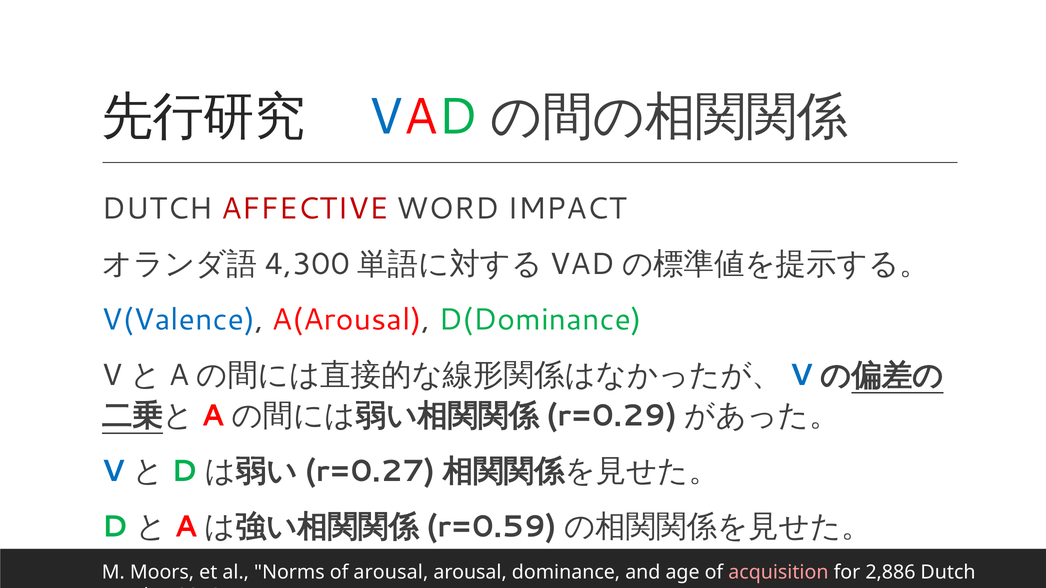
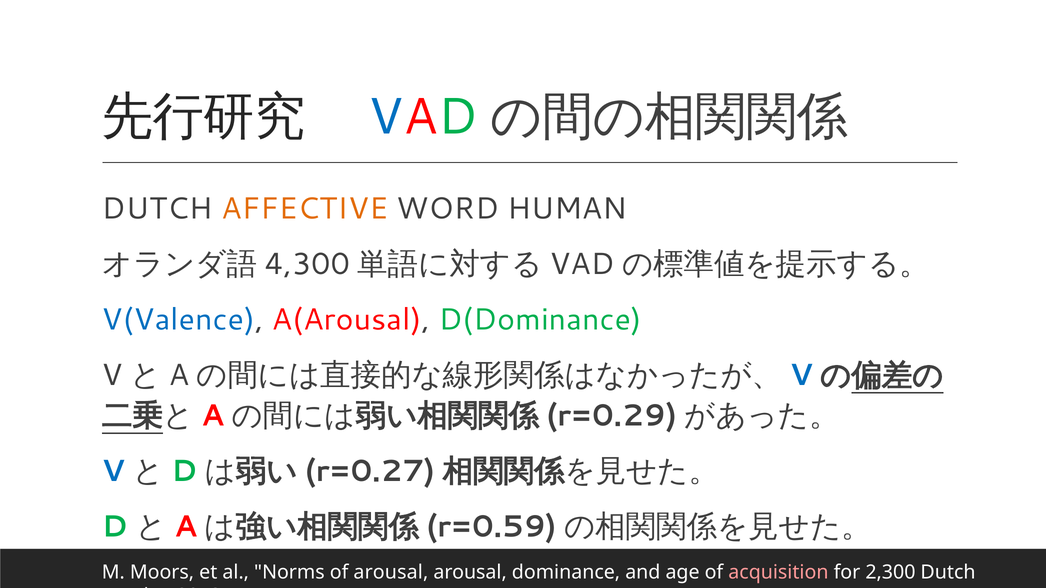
AFFECTIVE colour: red -> orange (305, 209)
IMPACT: IMPACT -> HUMAN (567, 209)
2,886: 2,886 -> 2,300 (890, 573)
